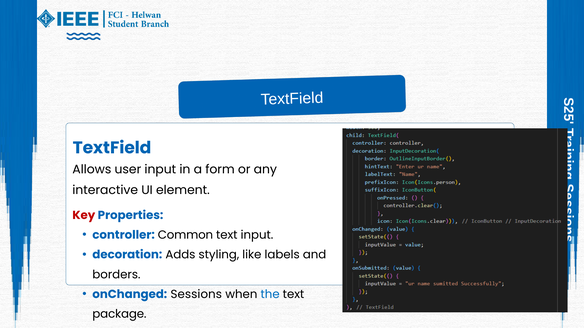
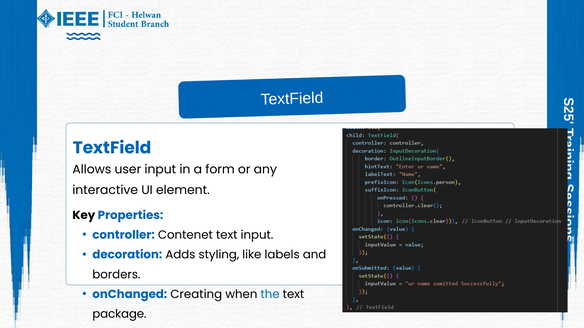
Key colour: red -> black (84, 216)
Common: Common -> Contenet (185, 235)
Sessions: Sessions -> Creating (196, 295)
